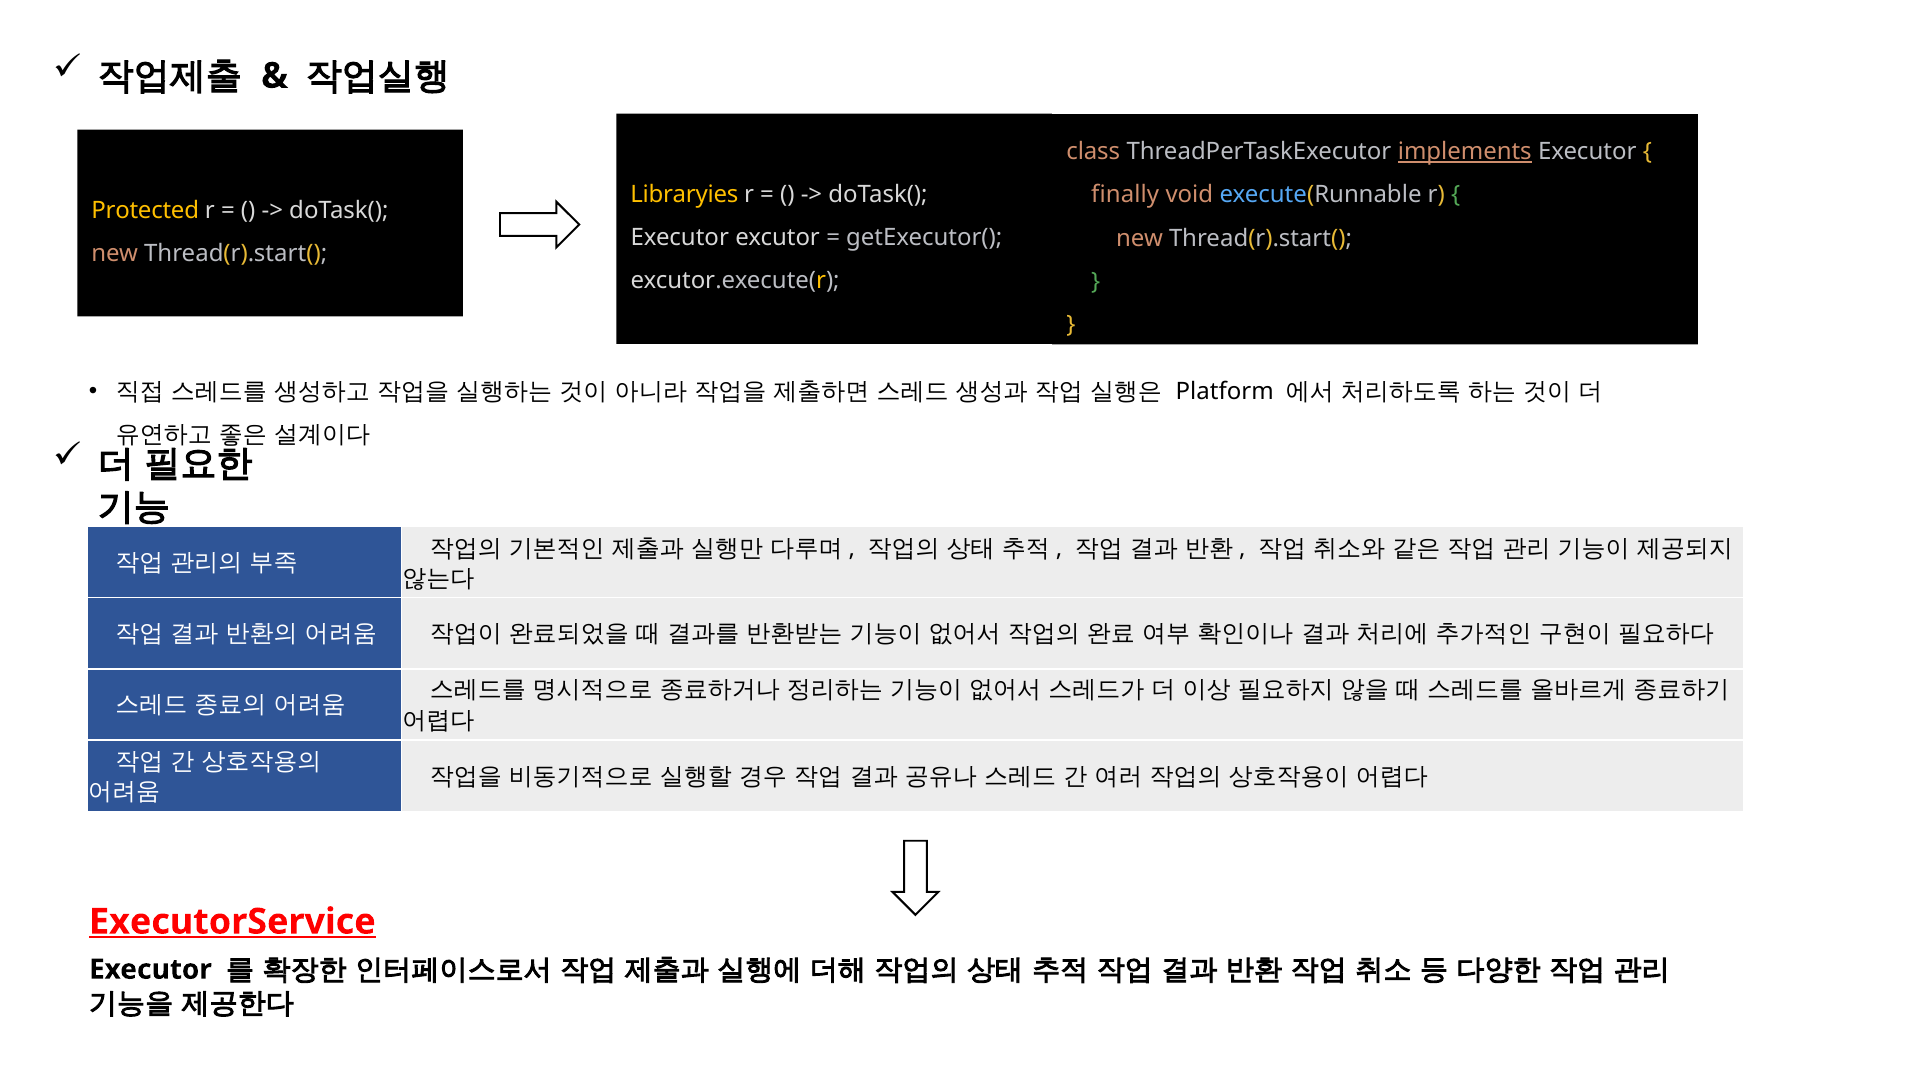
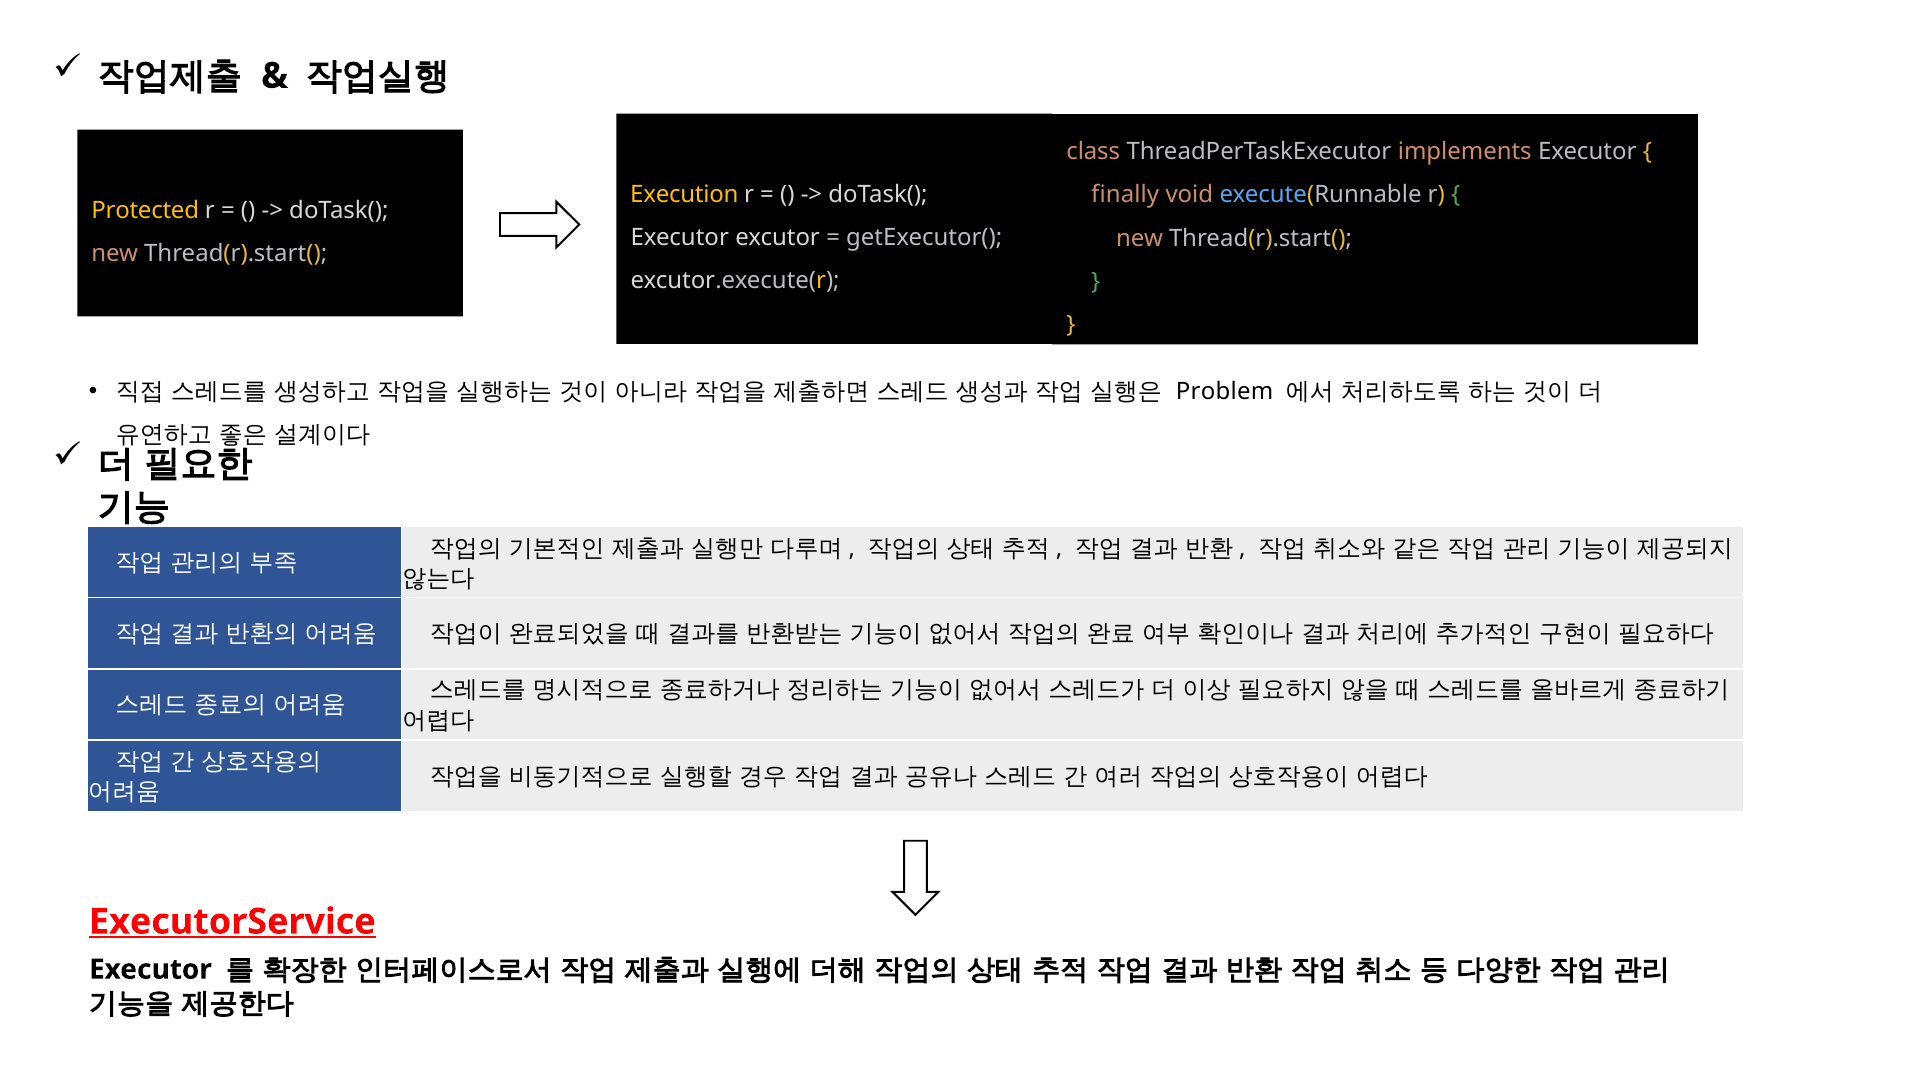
implements underline: present -> none (1465, 152)
Libraryies: Libraryies -> Execution (684, 195)
Platform: Platform -> Problem (1225, 392)
